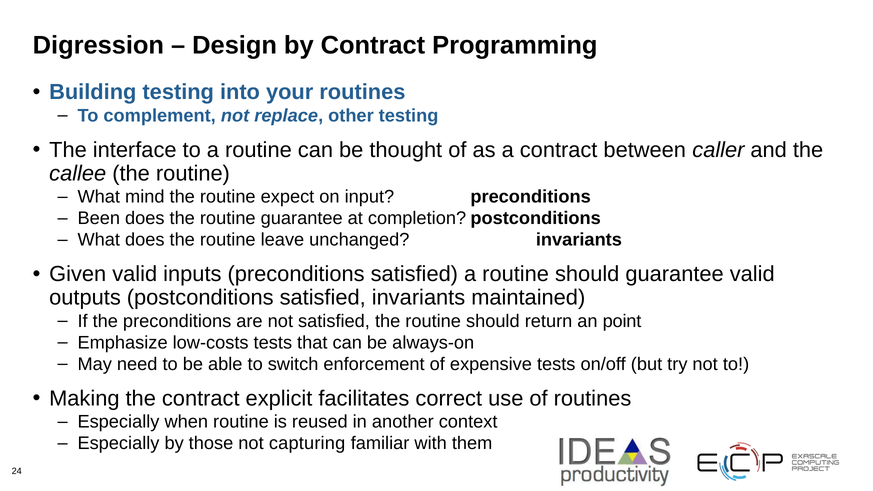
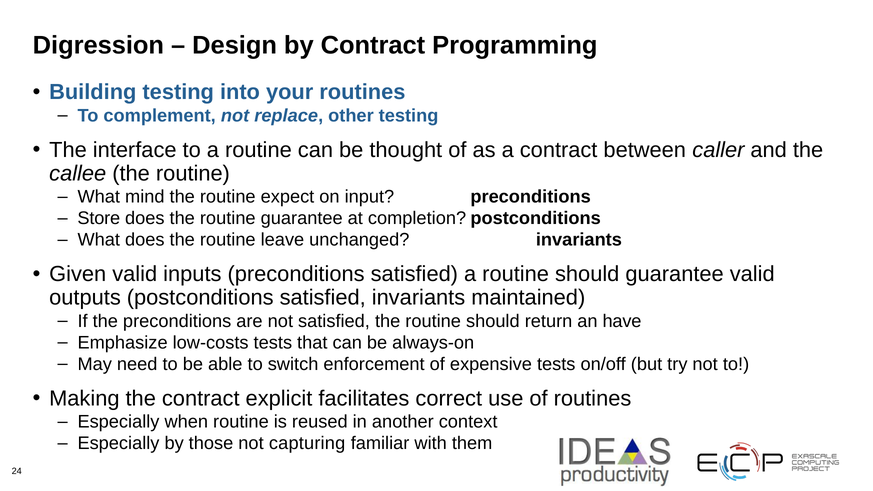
Been: Been -> Store (99, 219)
point: point -> have (622, 321)
